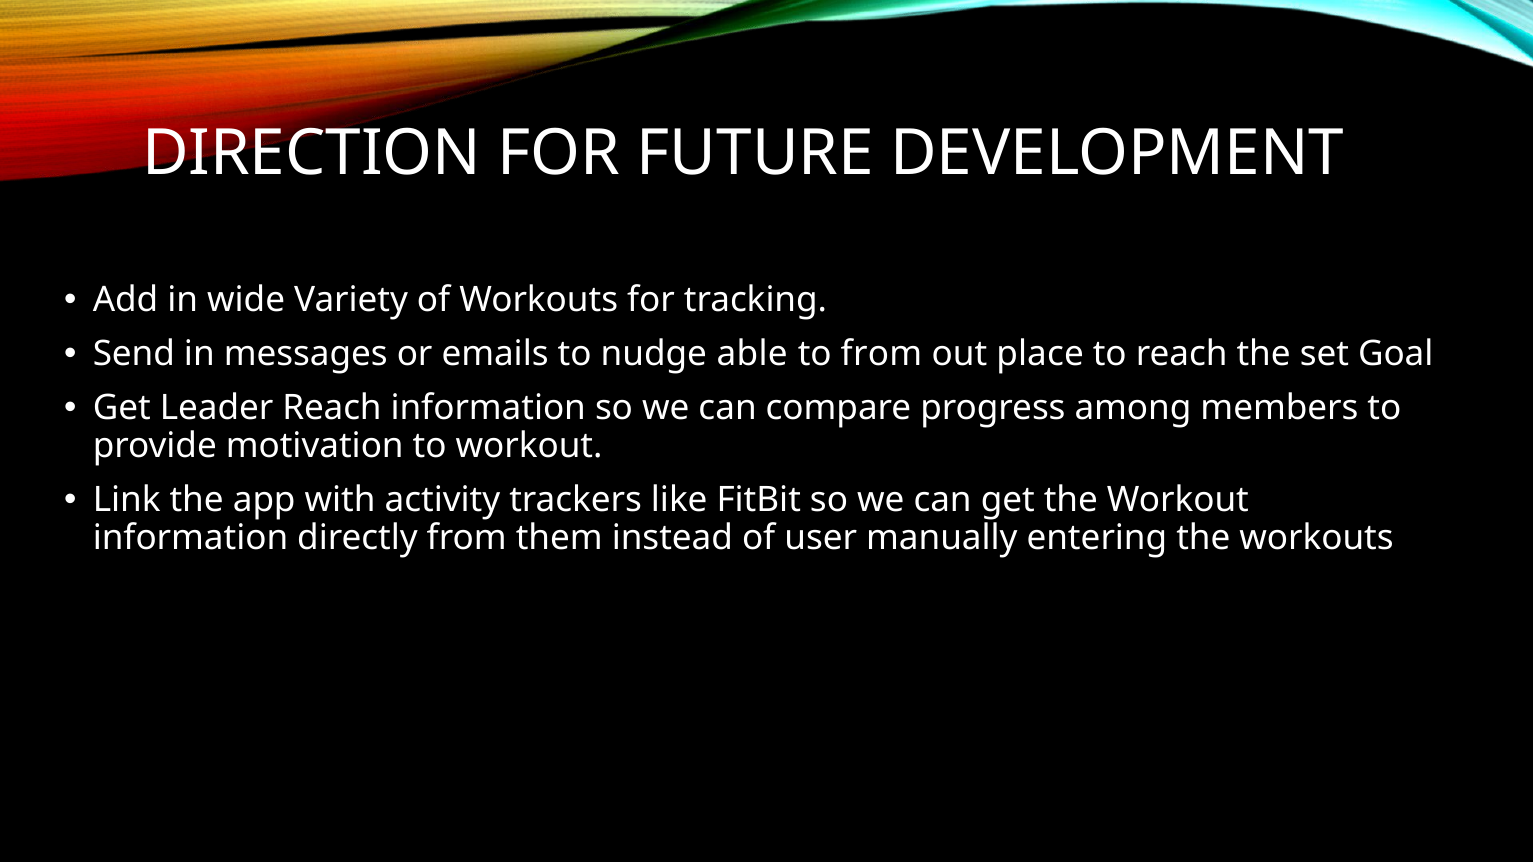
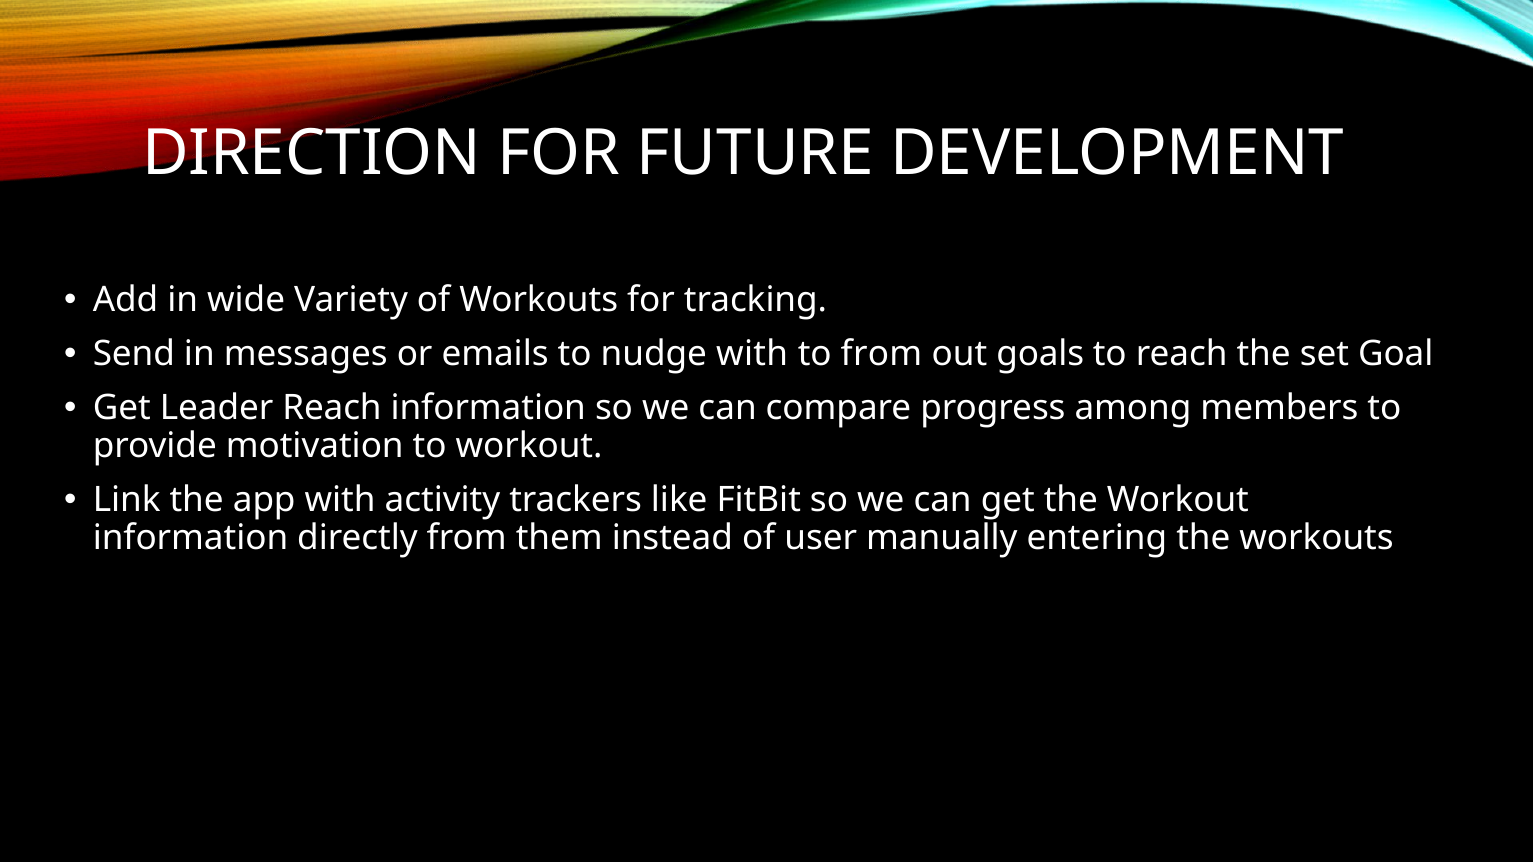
nudge able: able -> with (752, 354)
place: place -> goals (1040, 354)
